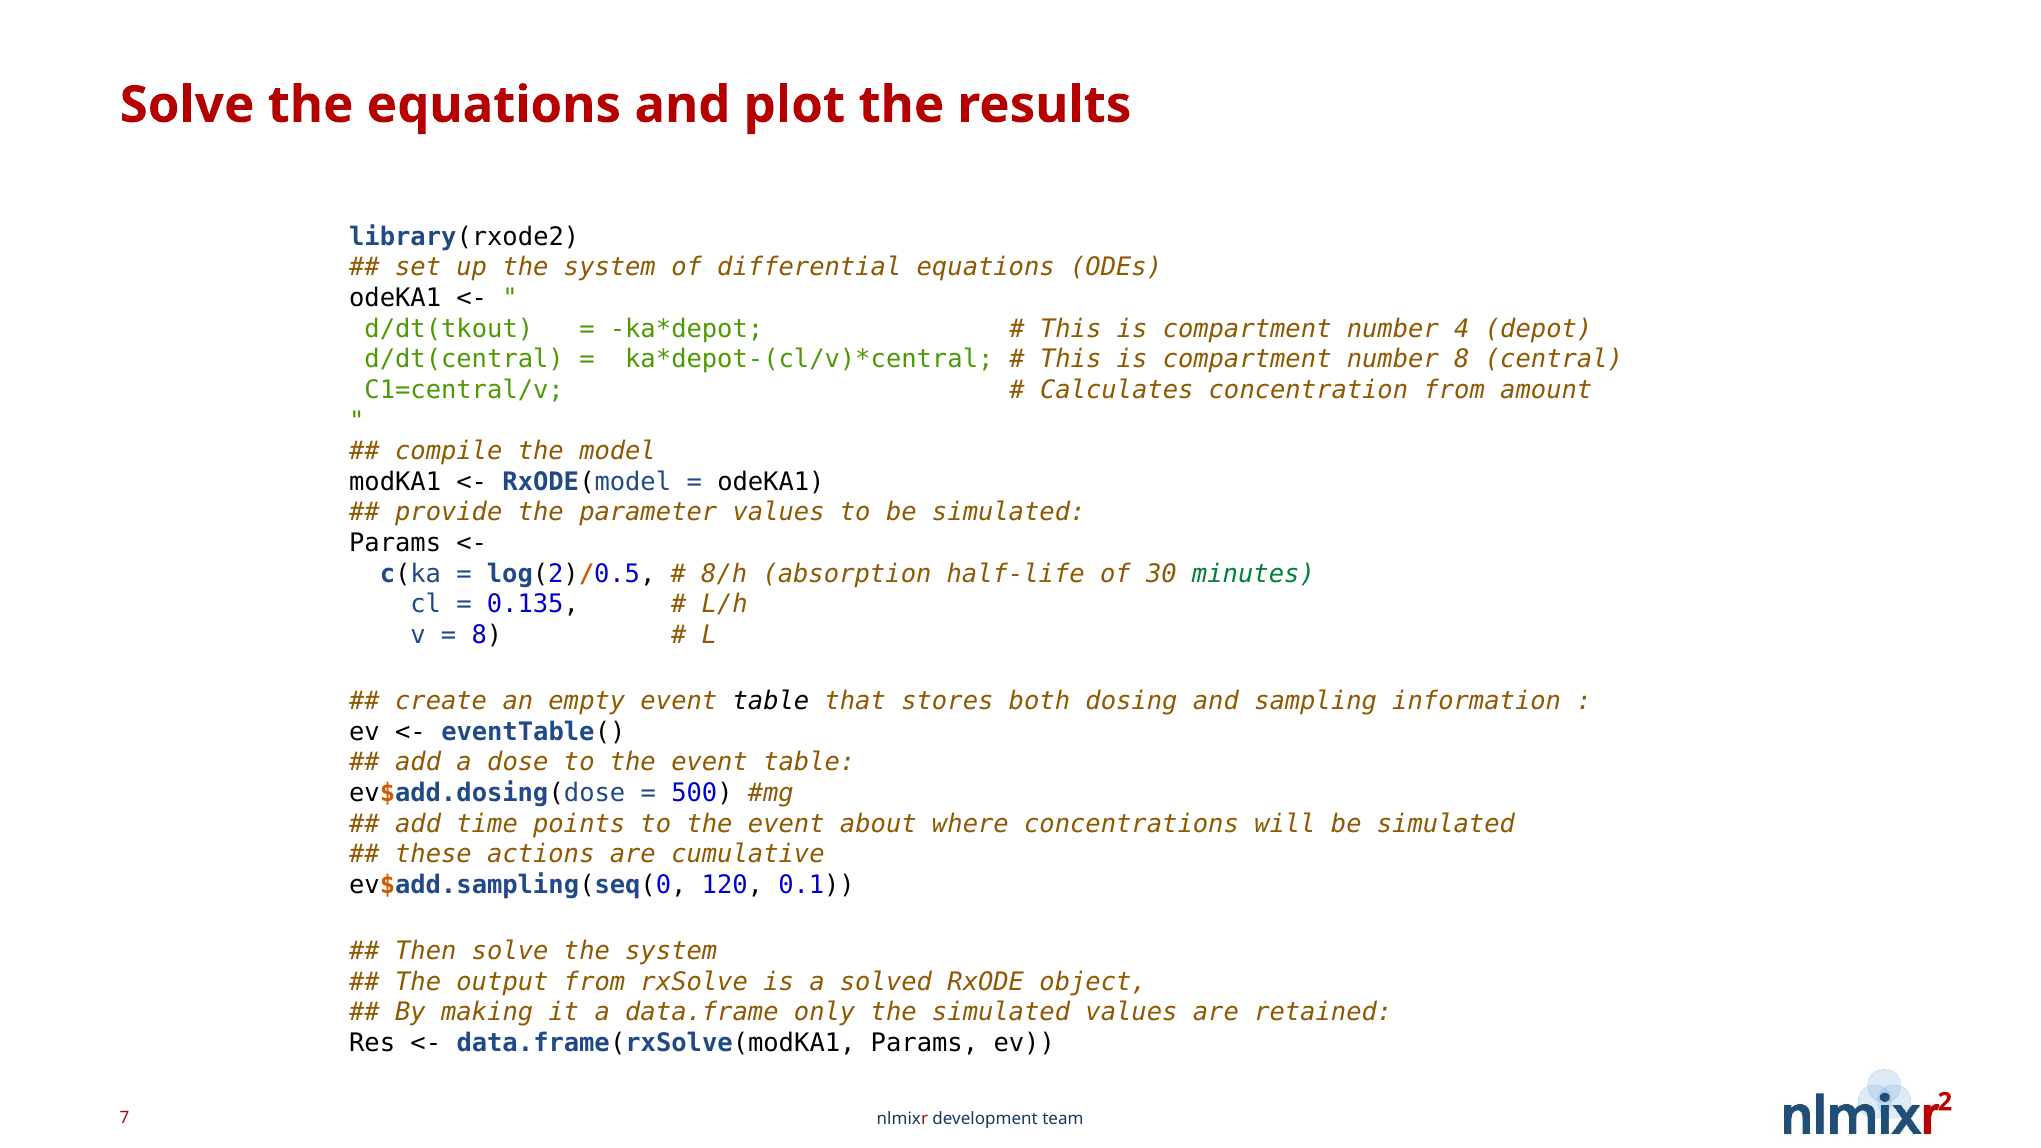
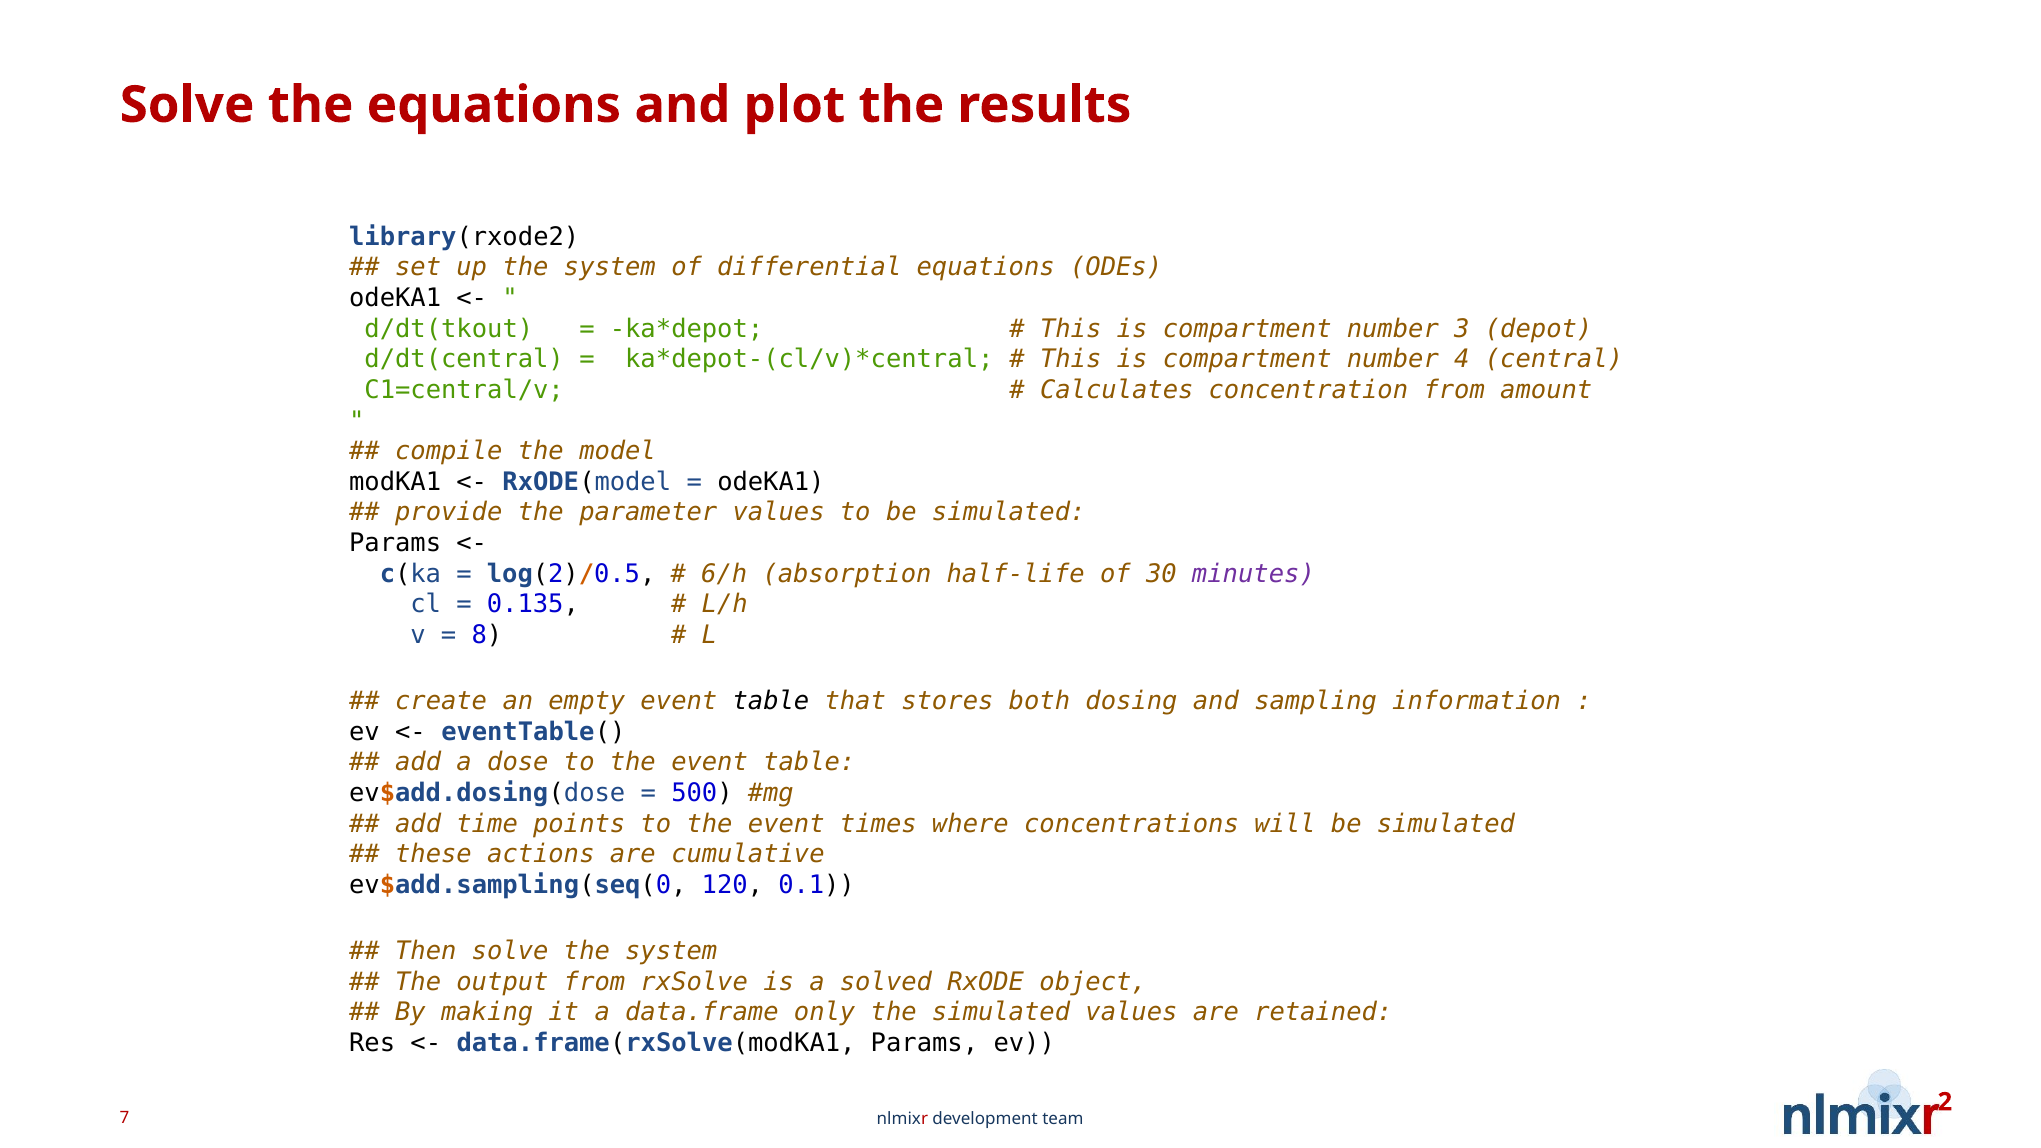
4: 4 -> 3 (1462, 329)
number 8: 8 -> 4 (1462, 359)
8/h: 8/h -> 6/h (724, 574)
minutes colour: green -> purple (1253, 574)
about: about -> times (878, 824)
